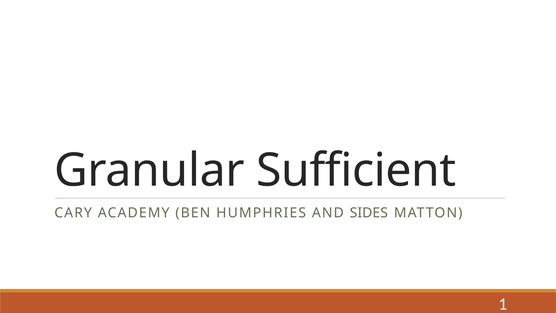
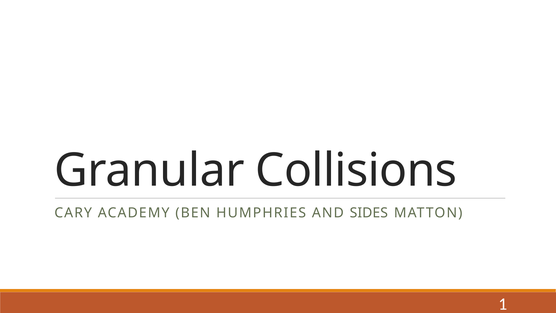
Sufficient: Sufficient -> Collisions (356, 170)
